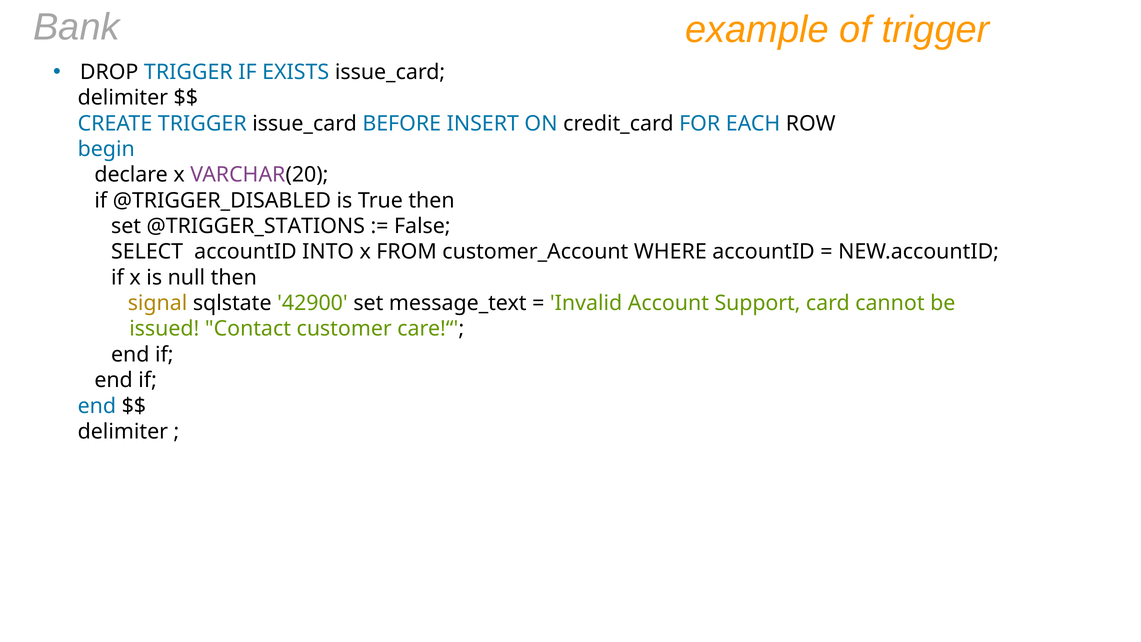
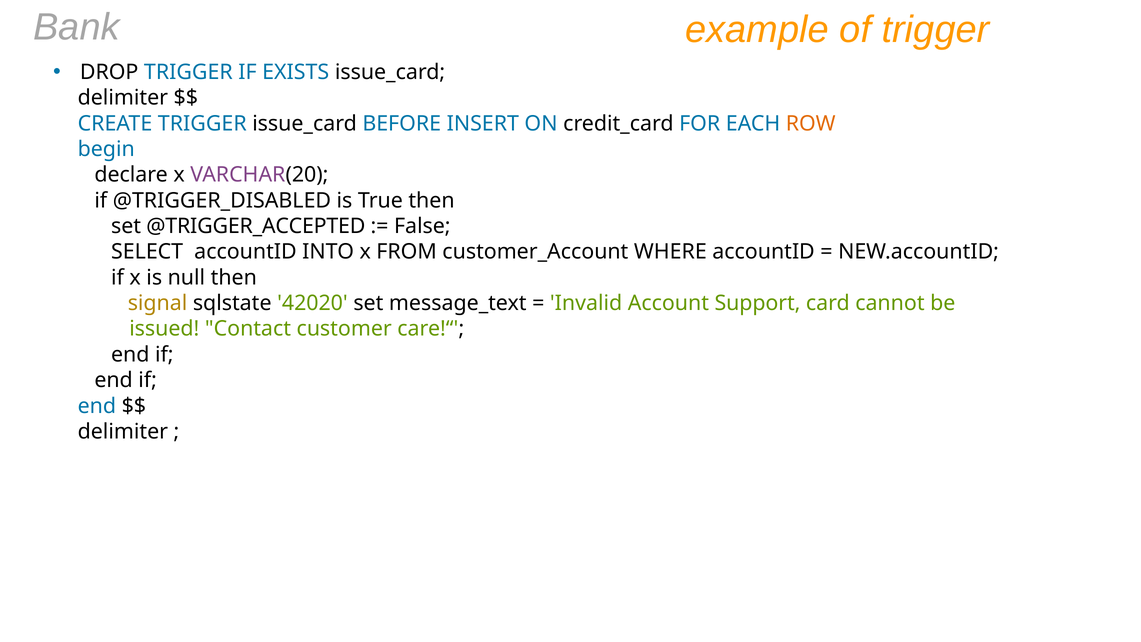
ROW colour: black -> orange (811, 123)
@TRIGGER_STATIONS: @TRIGGER_STATIONS -> @TRIGGER_ACCEPTED (256, 226)
42900: 42900 -> 42020 (312, 303)
